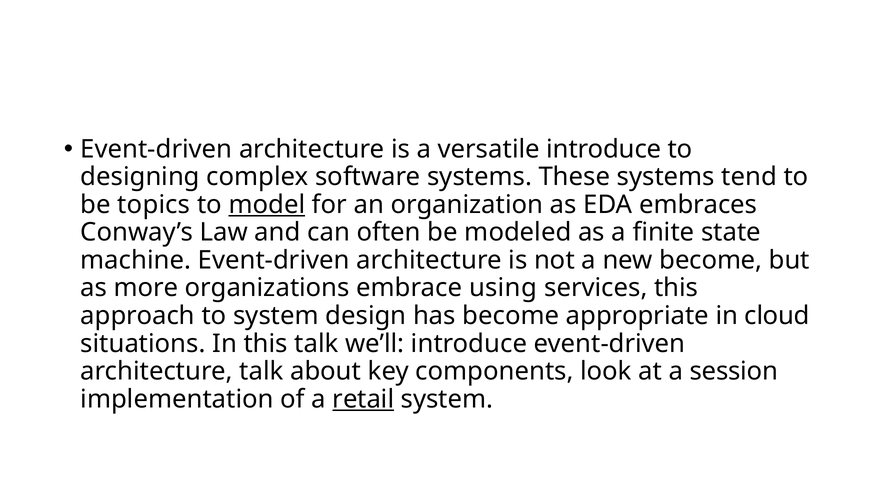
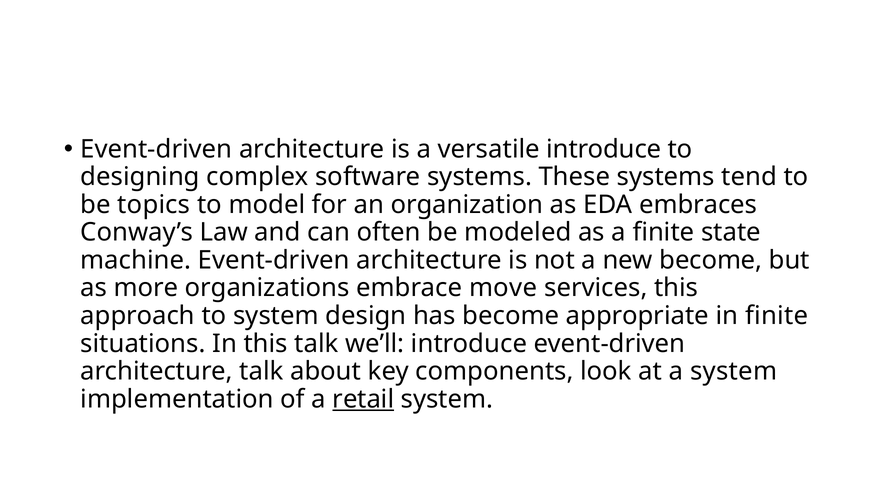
model underline: present -> none (267, 205)
using: using -> move (503, 288)
in cloud: cloud -> finite (777, 316)
a session: session -> system (734, 371)
